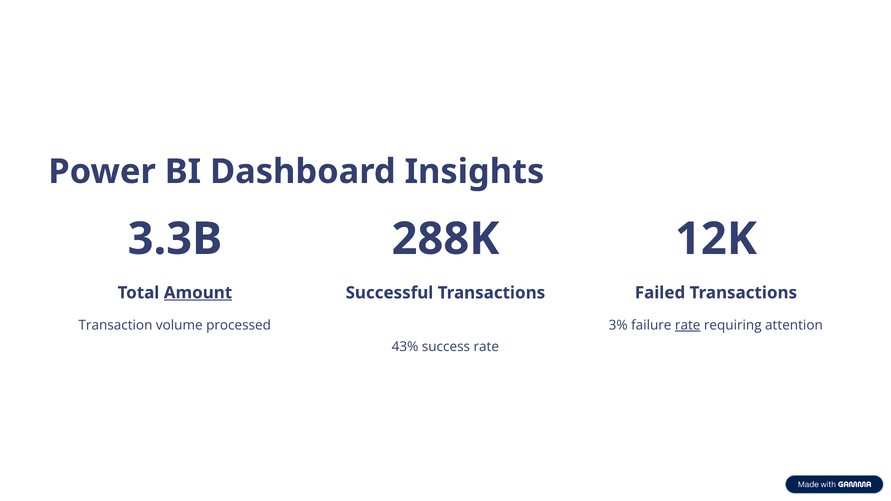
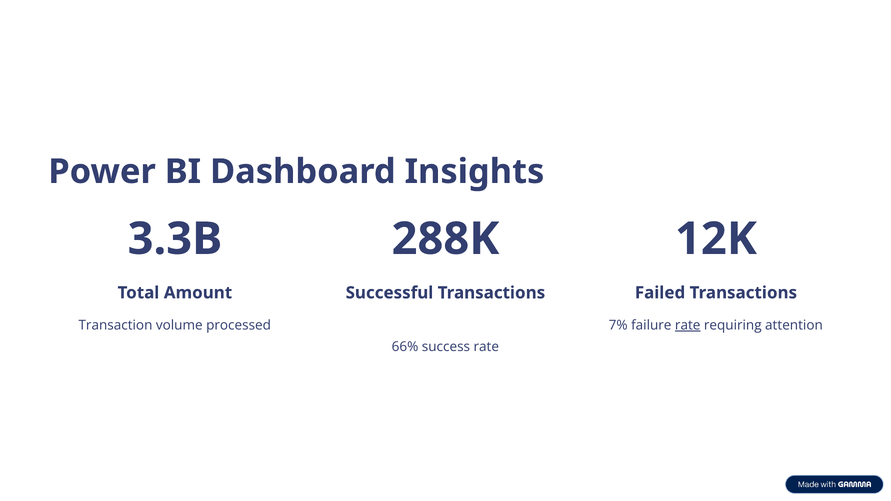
Amount underline: present -> none (198, 293)
3%: 3% -> 7% (618, 325)
43%: 43% -> 66% (405, 347)
